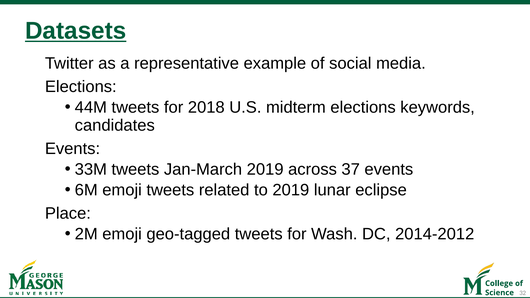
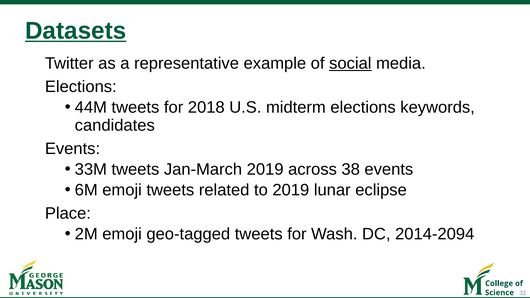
social underline: none -> present (350, 63)
37: 37 -> 38 (351, 169)
2014-2012: 2014-2012 -> 2014-2094 (435, 234)
